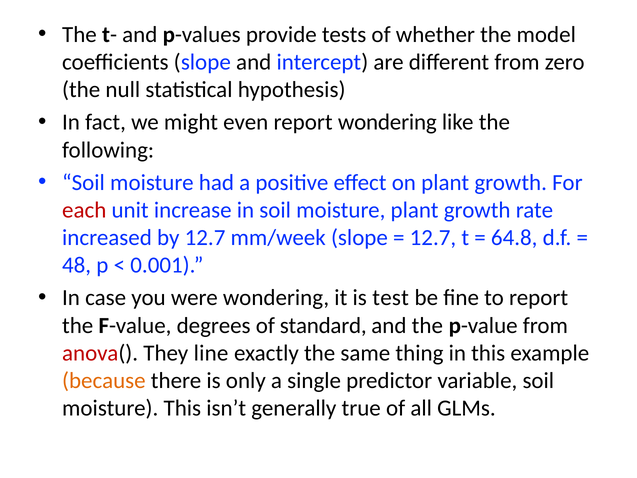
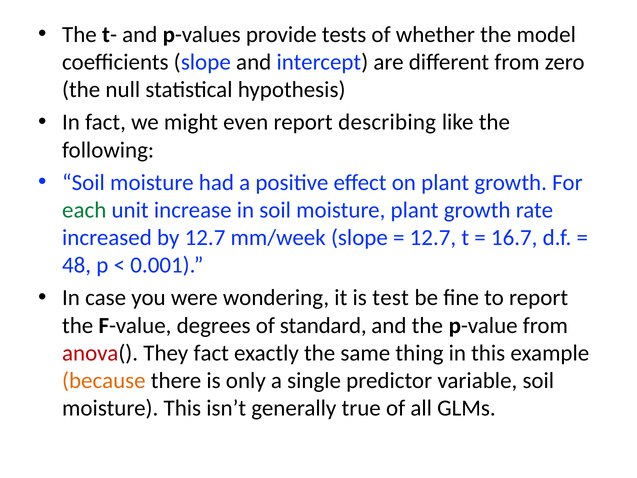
report wondering: wondering -> describing (387, 122)
each colour: red -> green (84, 210)
64.8: 64.8 -> 16.7 (514, 238)
They line: line -> fact (211, 353)
